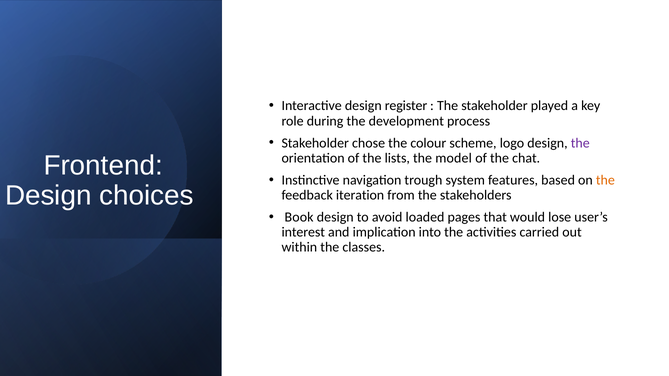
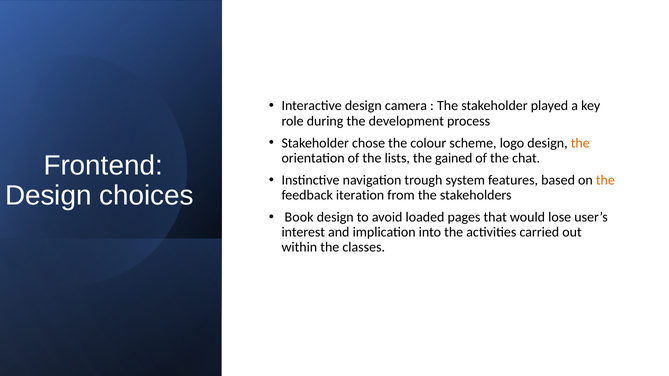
register: register -> camera (406, 106)
the colour: purple -> orange (580, 143)
model: model -> gained (454, 158)
